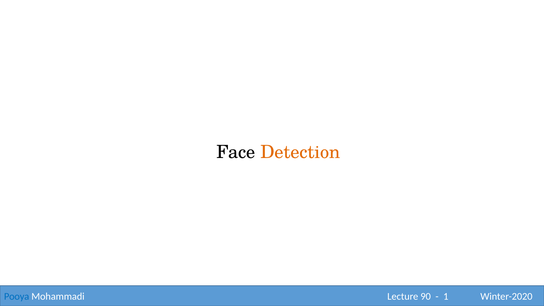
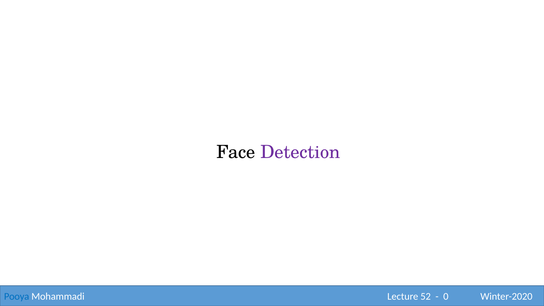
Detection colour: orange -> purple (300, 152)
90: 90 -> 52 (426, 296)
1: 1 -> 0 (446, 296)
